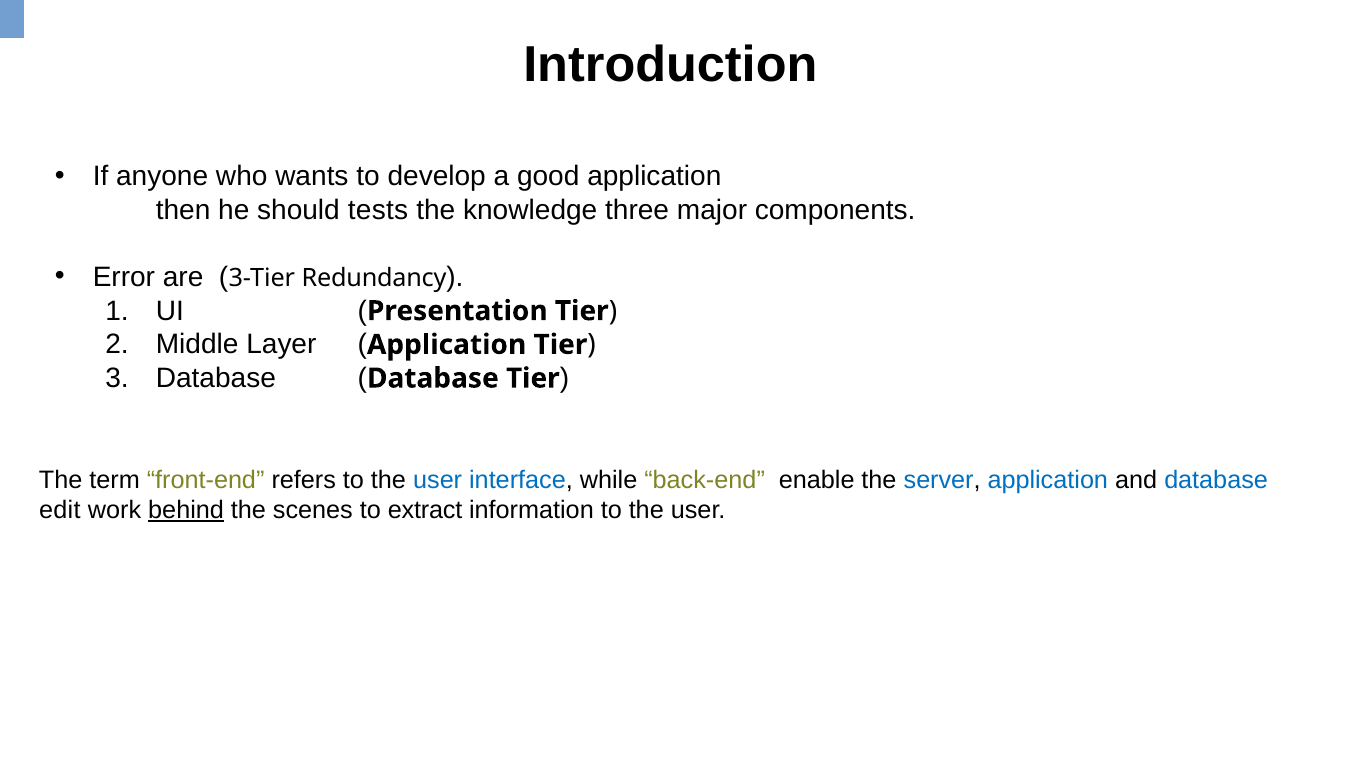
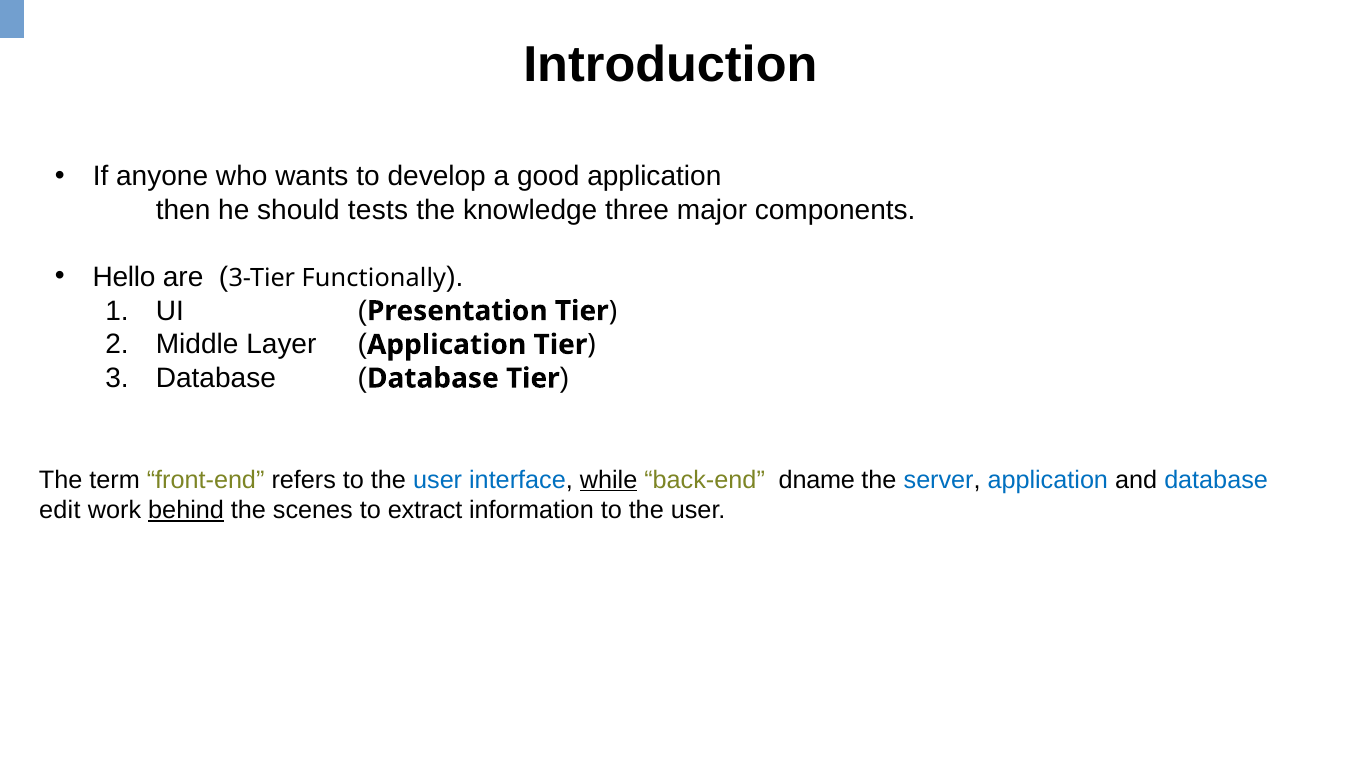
Error: Error -> Hello (124, 277)
Redundancy: Redundancy -> Functionally (374, 278)
while underline: none -> present (609, 480)
enable: enable -> dname (817, 480)
